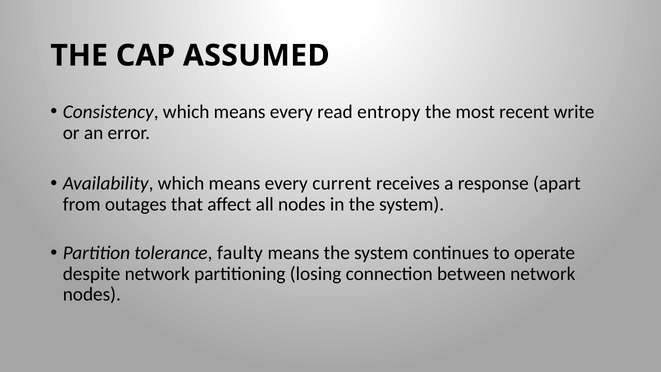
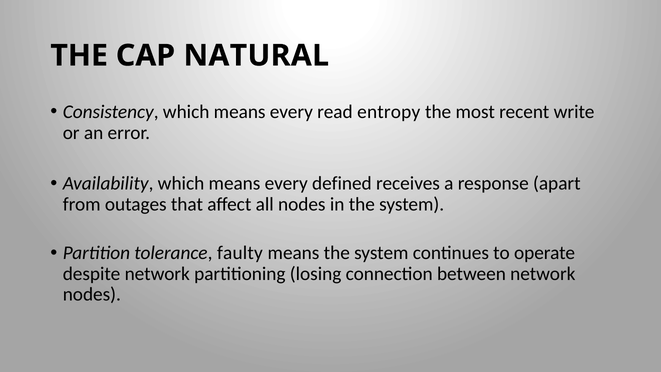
ASSUMED: ASSUMED -> NATURAL (256, 56)
current: current -> defined (342, 183)
